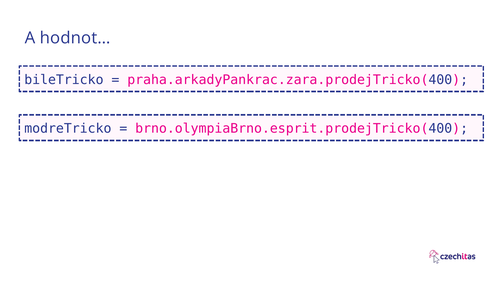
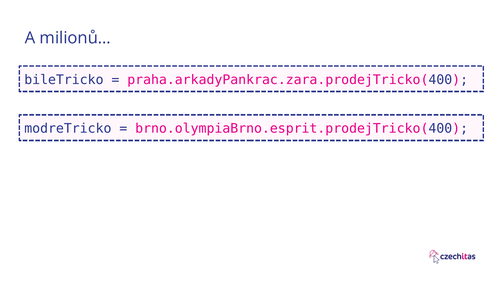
hodnot…: hodnot… -> milionů… (75, 38)
